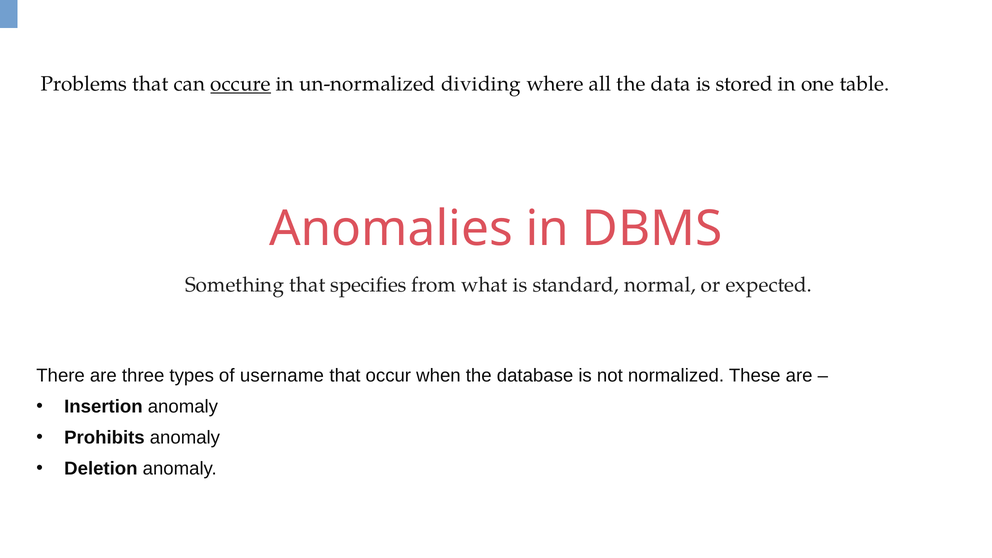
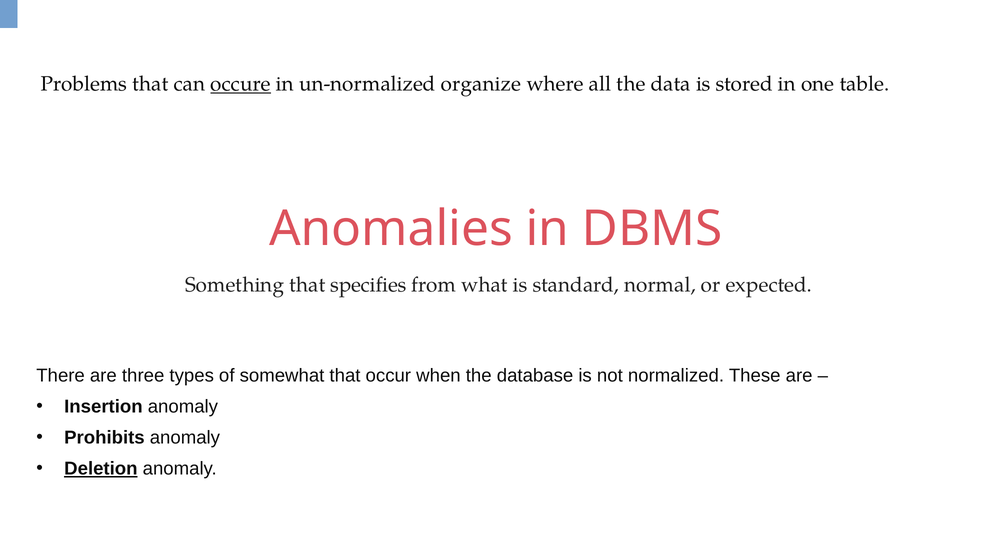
dividing: dividing -> organize (481, 84)
username: username -> somewhat (282, 376)
Deletion underline: none -> present (101, 469)
